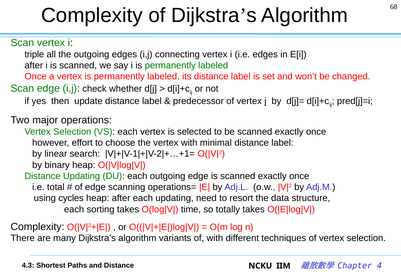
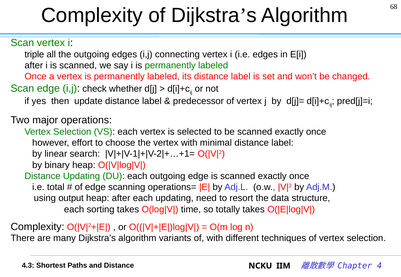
cycles: cycles -> output (71, 199)
